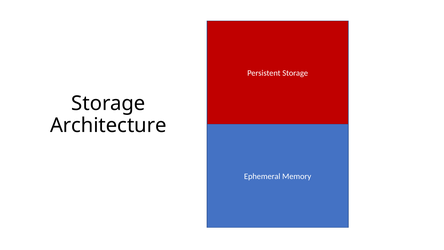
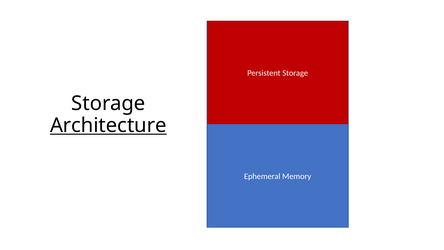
Architecture underline: none -> present (108, 125)
